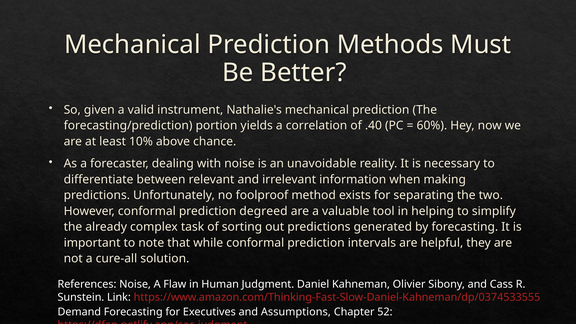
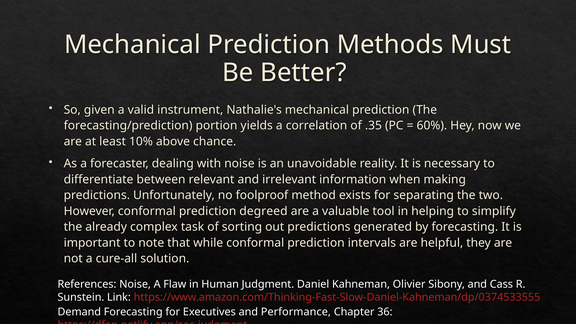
.40: .40 -> .35 (373, 126)
Assumptions: Assumptions -> Performance (296, 312)
52: 52 -> 36 (385, 312)
